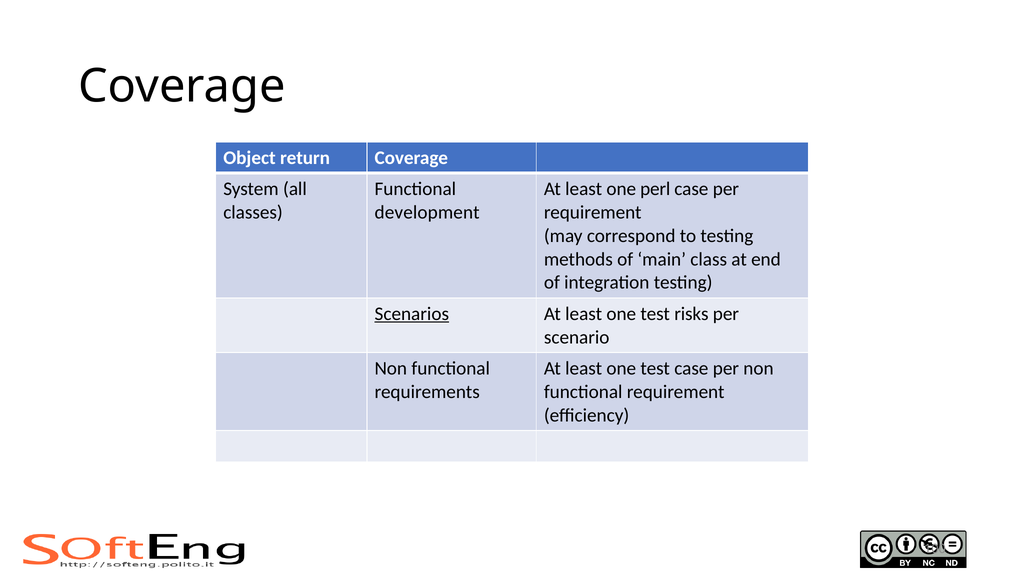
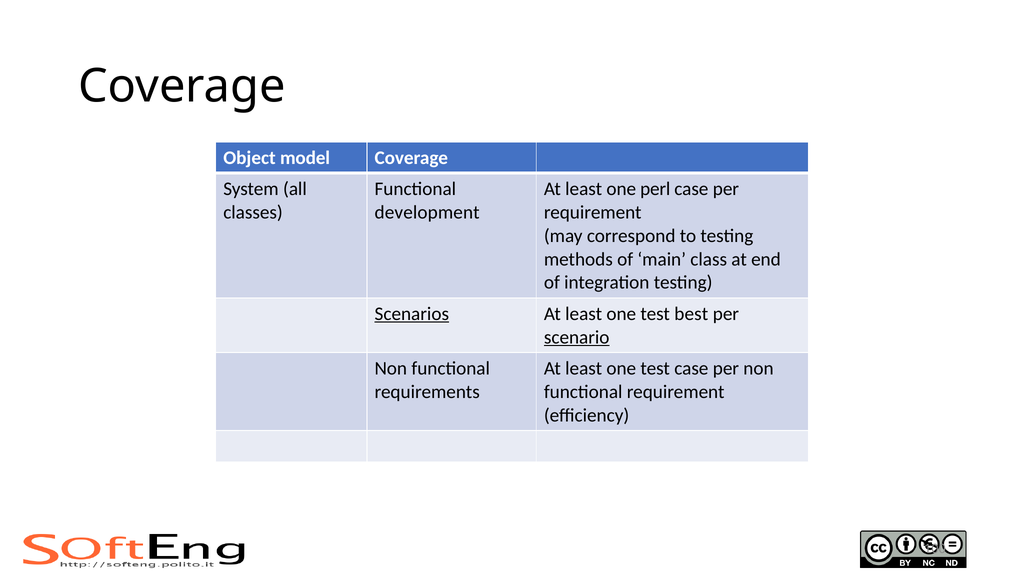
return: return -> model (305, 158)
risks: risks -> best (691, 314)
scenario underline: none -> present (577, 337)
